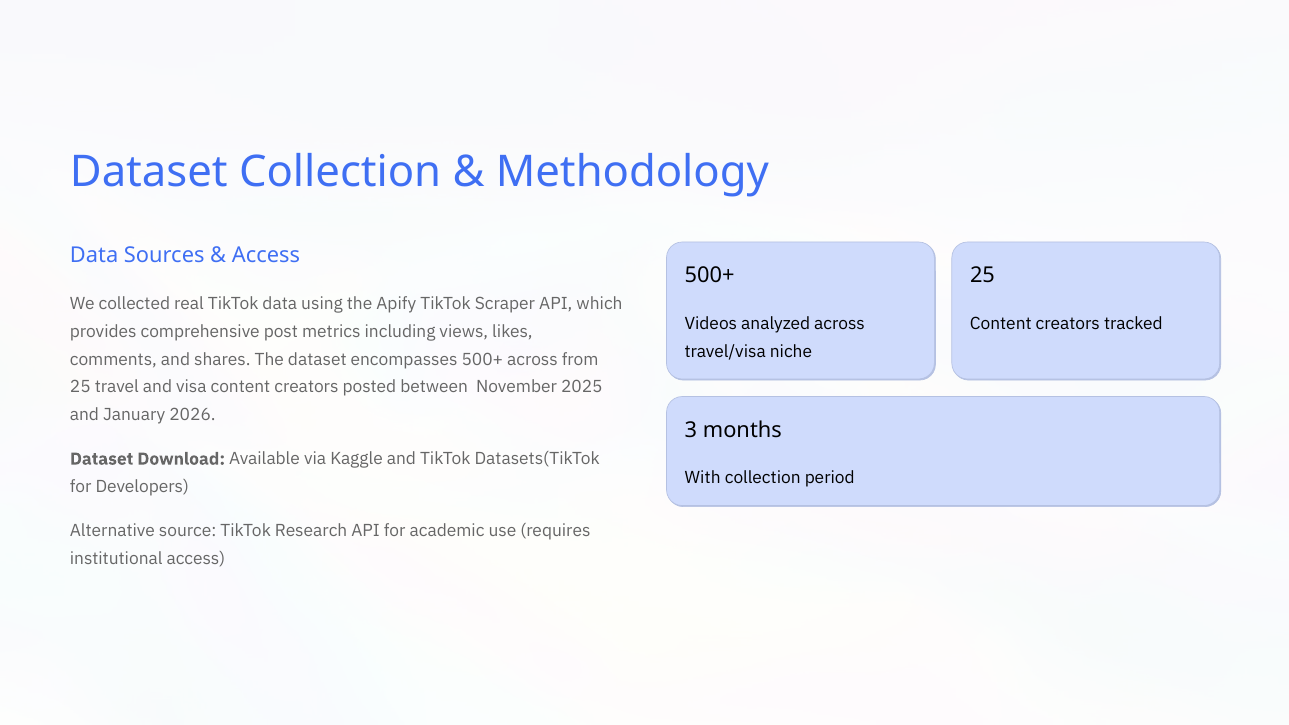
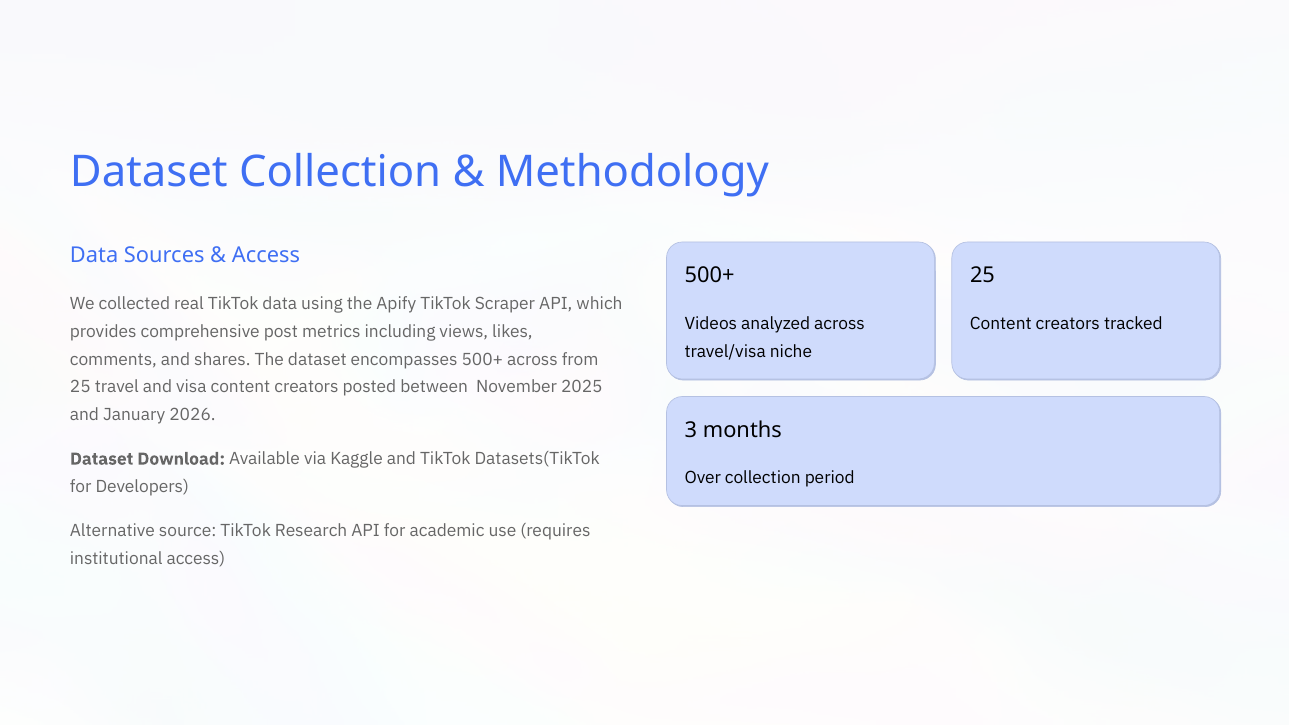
With: With -> Over (703, 478)
